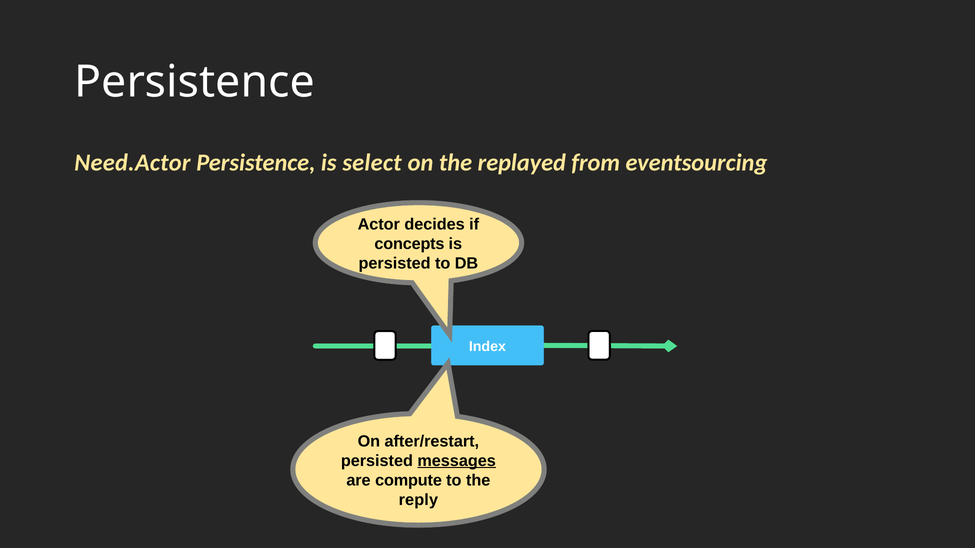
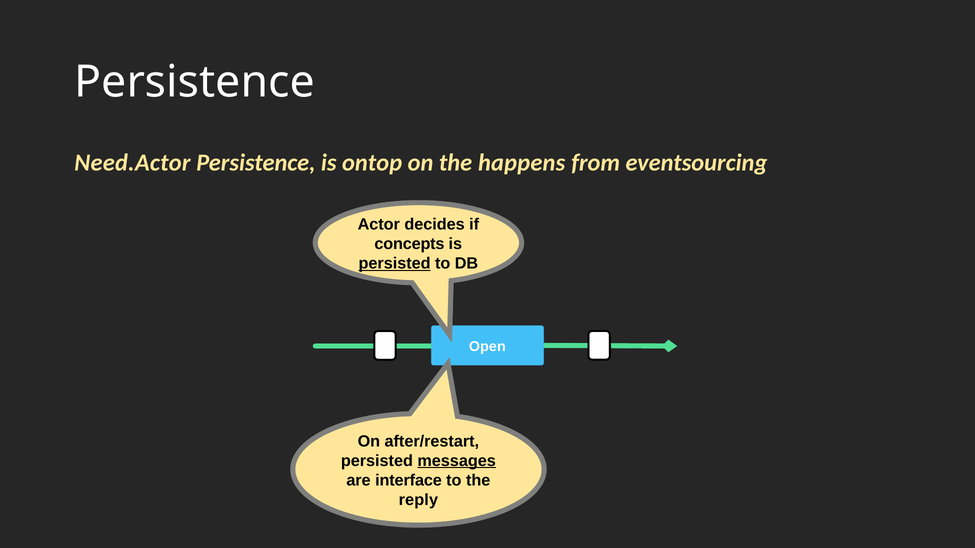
select: select -> ontop (372, 163)
replayed: replayed -> happens (522, 163)
persisted underline: none -> present (395, 264)
Index: Index -> Open (487, 347)
compute: compute -> interface (409, 481)
